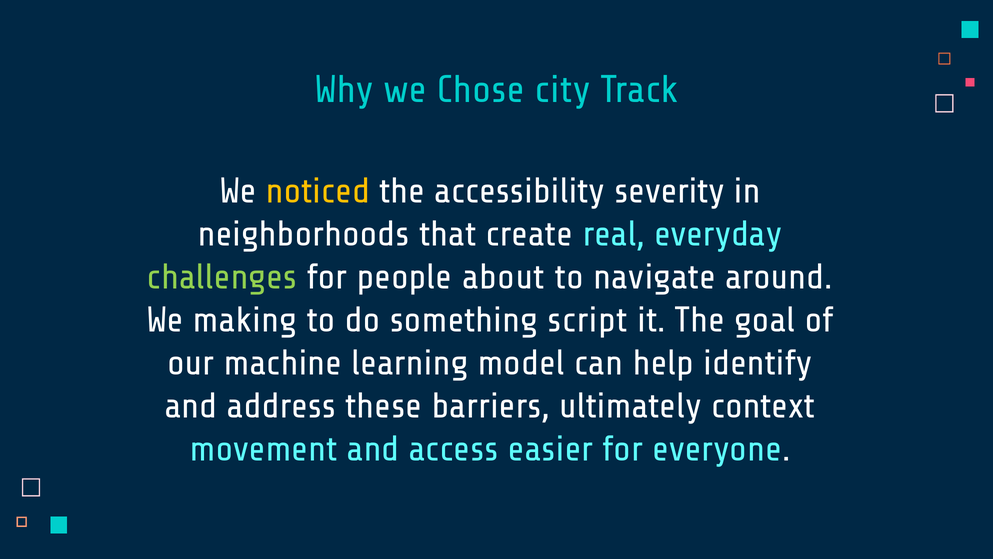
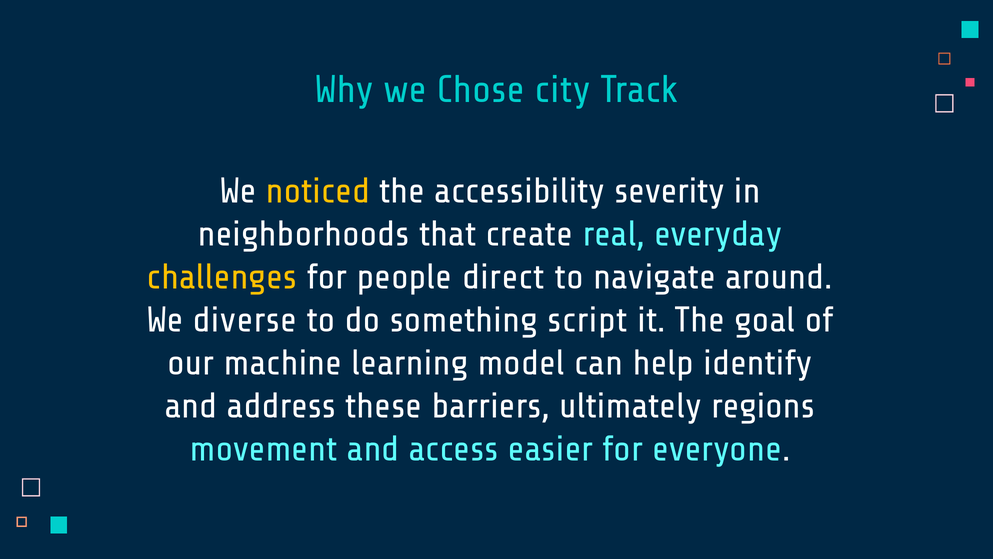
challenges colour: light green -> yellow (222, 277)
about: about -> direct (503, 277)
making: making -> diverse (245, 320)
context: context -> regions (763, 406)
